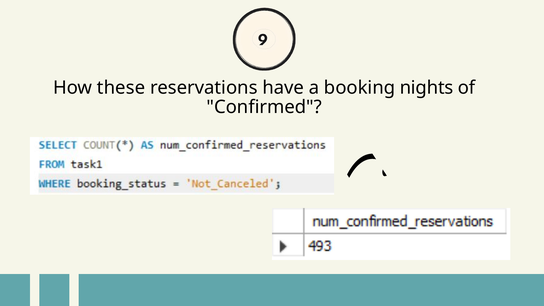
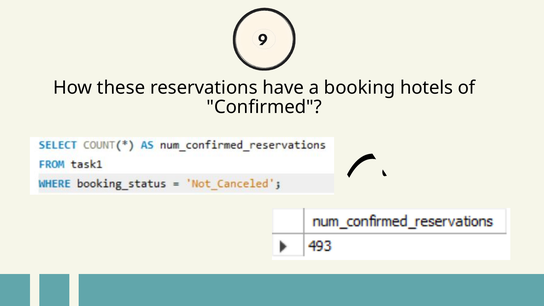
nights: nights -> hotels (426, 88)
